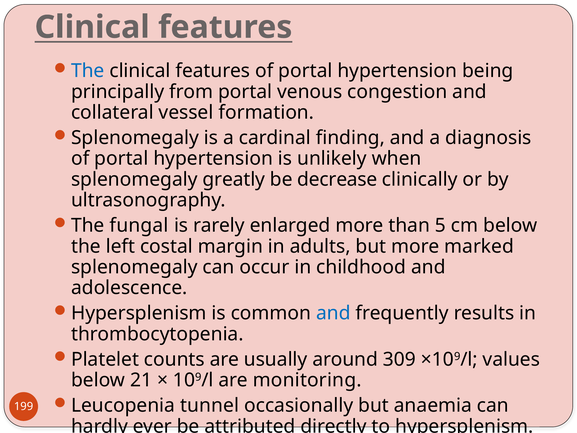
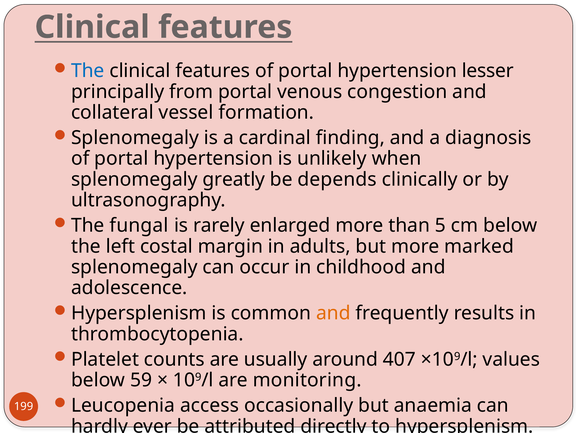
being: being -> lesser (488, 71)
decrease: decrease -> depends (337, 179)
and colour: blue -> orange (333, 313)
309: 309 -> 407 (399, 359)
21: 21 -> 59 (141, 380)
tunnel: tunnel -> access (210, 405)
